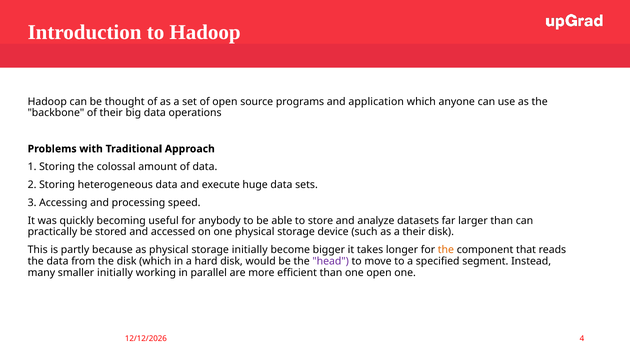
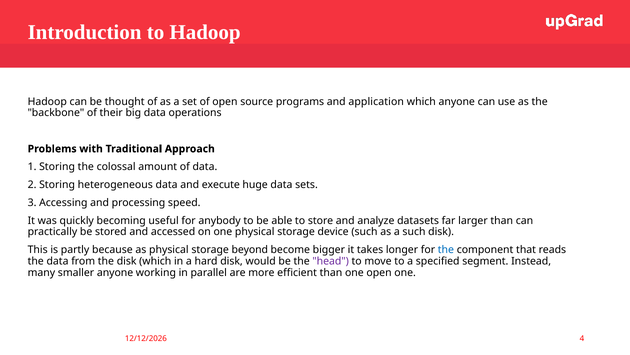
a their: their -> such (414, 232)
storage initially: initially -> beyond (250, 250)
the colour: orange -> blue (446, 250)
smaller initially: initially -> anyone (115, 272)
